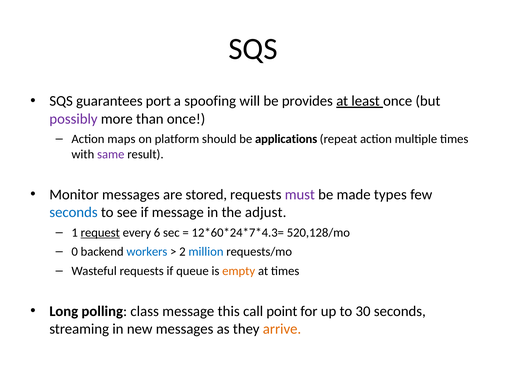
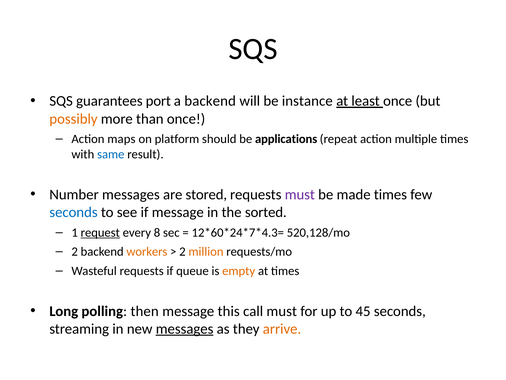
a spoofing: spoofing -> backend (210, 101)
provides: provides -> instance (307, 101)
possibly colour: purple -> orange (73, 119)
same colour: purple -> blue (111, 154)
Monitor: Monitor -> Number (74, 194)
made types: types -> times (390, 194)
adjust: adjust -> sorted (266, 212)
6: 6 -> 8 (157, 232)
0: 0 -> 2 (75, 251)
workers colour: blue -> orange (147, 251)
million colour: blue -> orange (206, 251)
class: class -> then (145, 311)
call point: point -> must (282, 311)
30: 30 -> 45 (363, 311)
messages underline: none -> present (185, 328)
